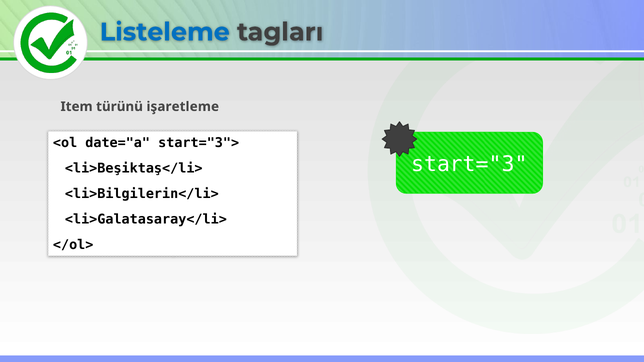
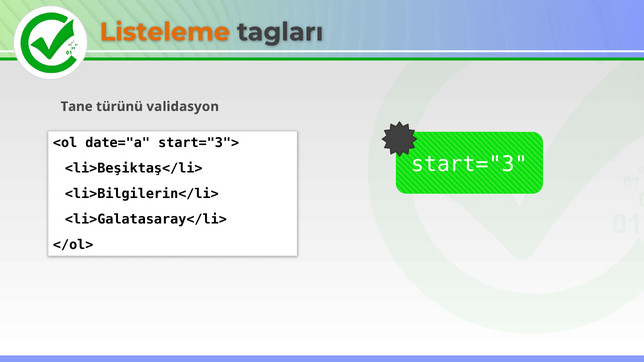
Listeleme colour: blue -> orange (165, 32)
Item: Item -> Tane (77, 107)
işaretleme: işaretleme -> validasyon (183, 107)
